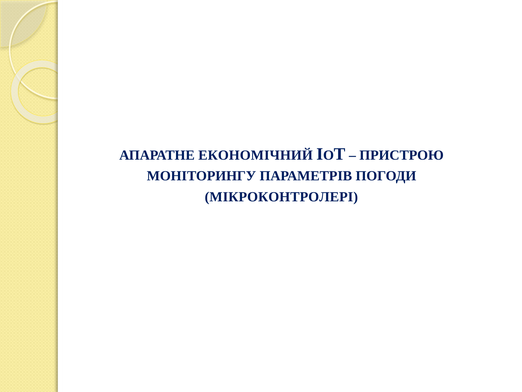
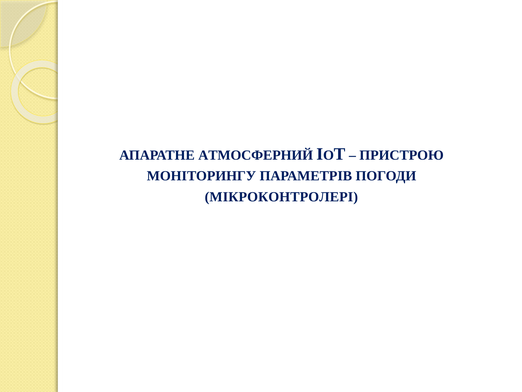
ЕКОНОМІЧНИЙ: ЕКОНОМІЧНИЙ -> АТМОСФЕРНИЙ (256, 155)
